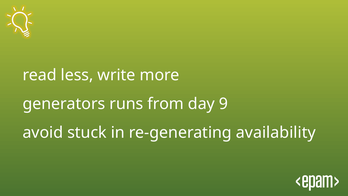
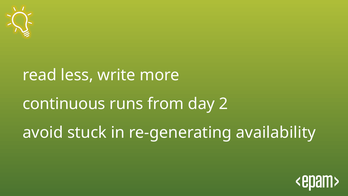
generators: generators -> continuous (64, 104)
9: 9 -> 2 (224, 104)
